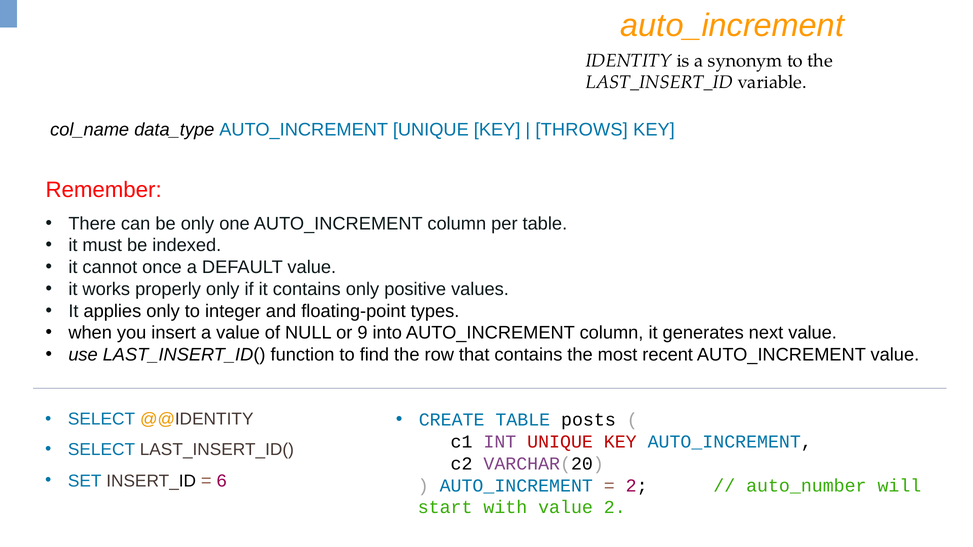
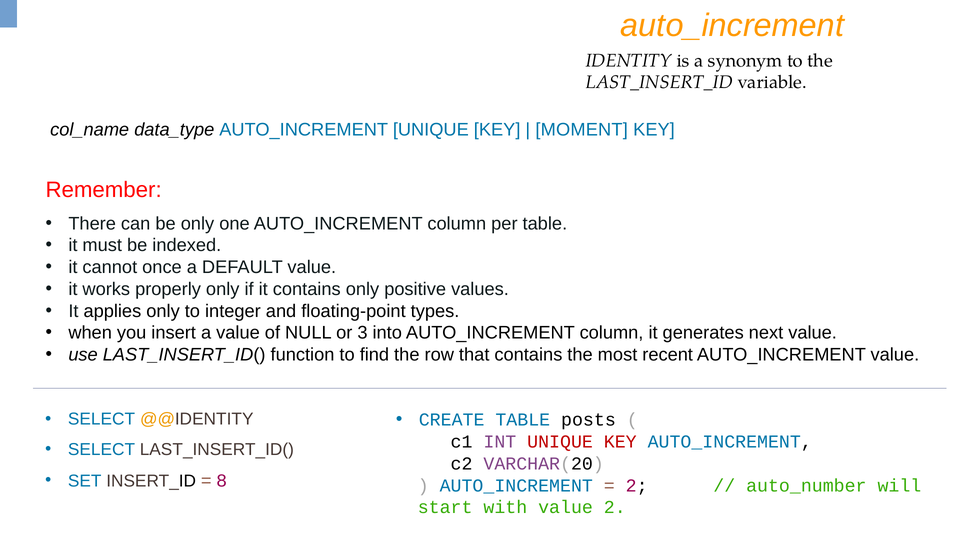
THROWS: THROWS -> MOMENT (582, 130)
9: 9 -> 3 (362, 333)
6: 6 -> 8 (222, 481)
